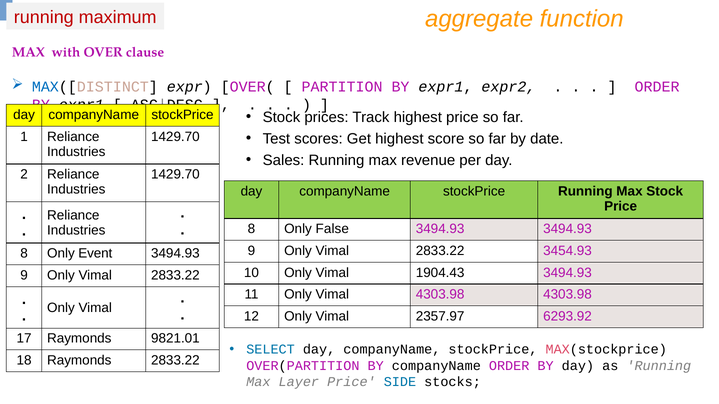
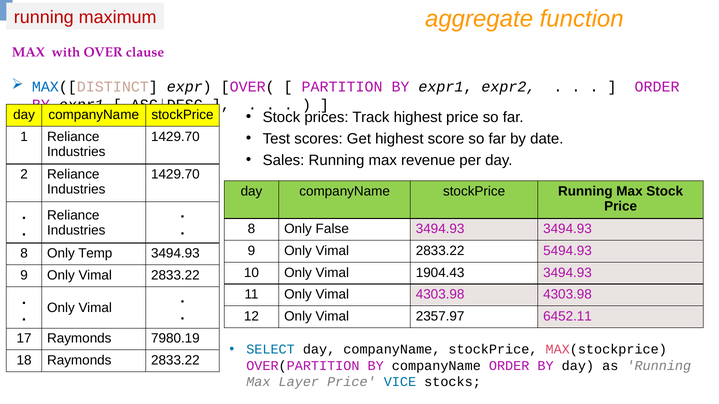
3454.93: 3454.93 -> 5494.93 (568, 251)
Event: Event -> Temp (95, 254)
6293.92: 6293.92 -> 6452.11 (568, 317)
9821.01: 9821.01 -> 7980.19 (175, 339)
SIDE: SIDE -> VICE (400, 382)
